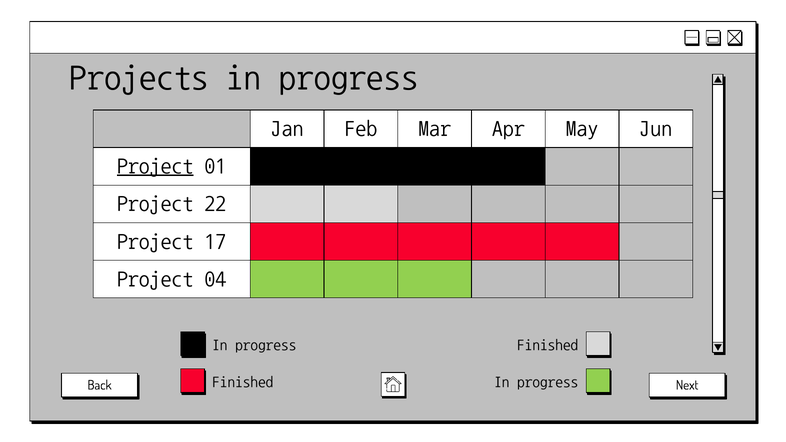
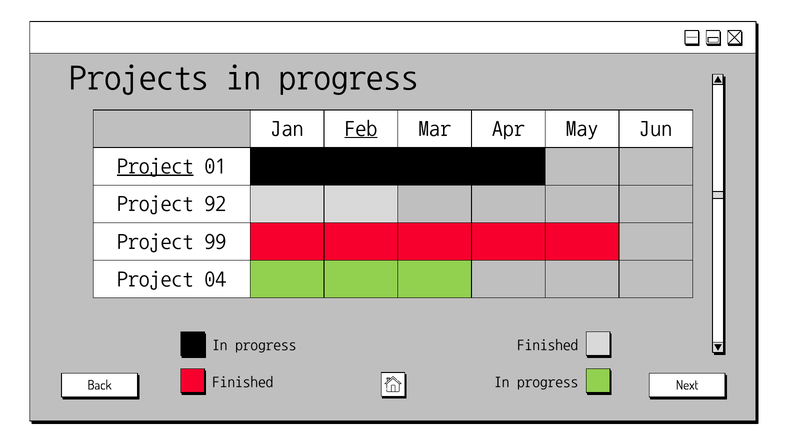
Feb underline: none -> present (361, 128)
22: 22 -> 92 (215, 203)
17: 17 -> 99 (215, 241)
